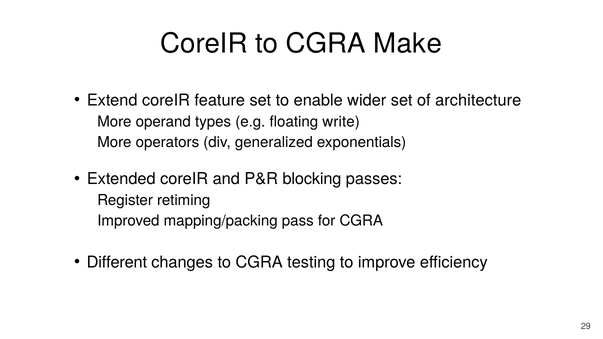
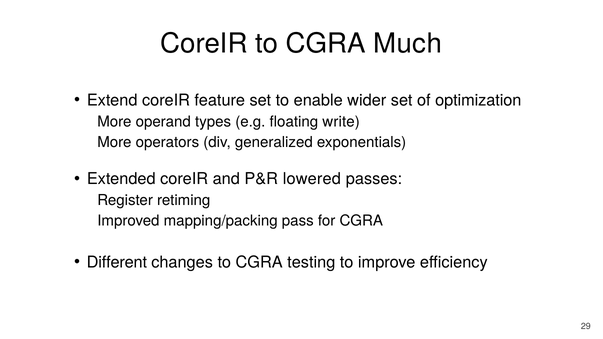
Make: Make -> Much (408, 44)
architecture: architecture -> optimization (478, 100)
blocking: blocking -> lowered (312, 179)
